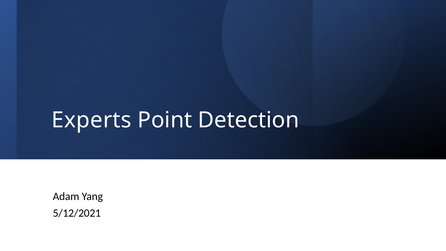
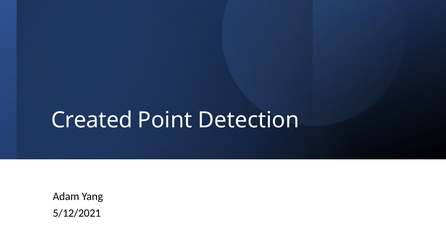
Experts: Experts -> Created (92, 120)
